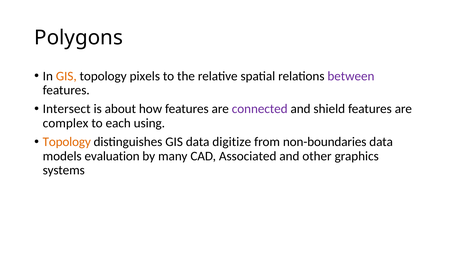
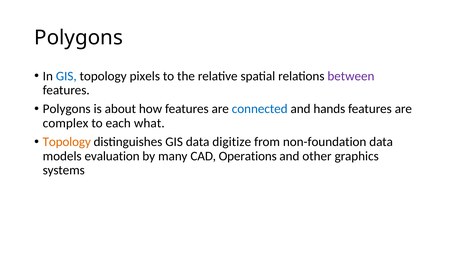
GIS colour: orange -> blue (66, 76)
Intersect: Intersect -> Polygons (67, 109)
connected colour: purple -> blue (260, 109)
shield: shield -> hands (329, 109)
using: using -> what (149, 123)
non-boundaries: non-boundaries -> non-foundation (325, 142)
Associated: Associated -> Operations (248, 156)
